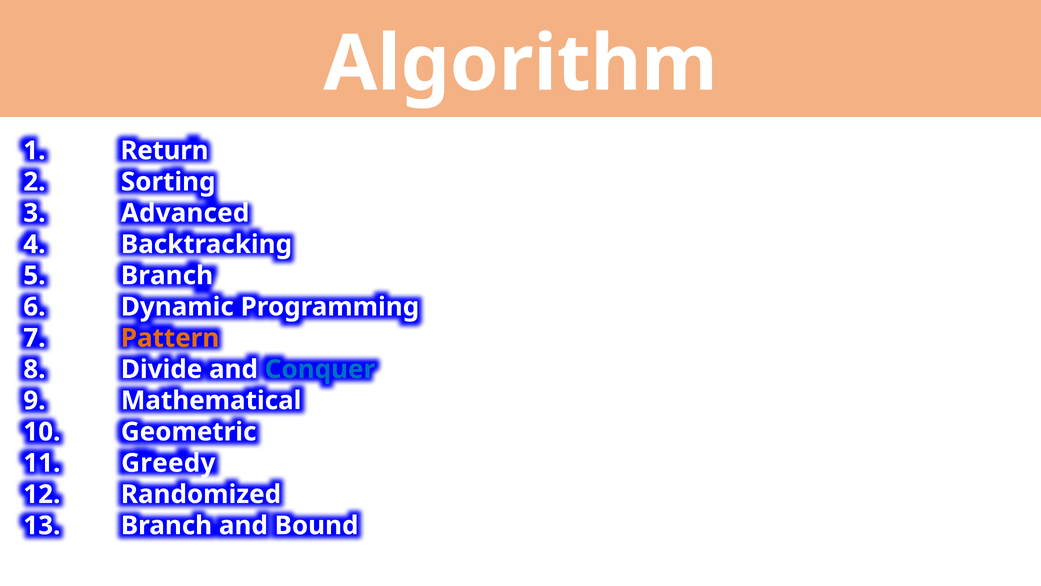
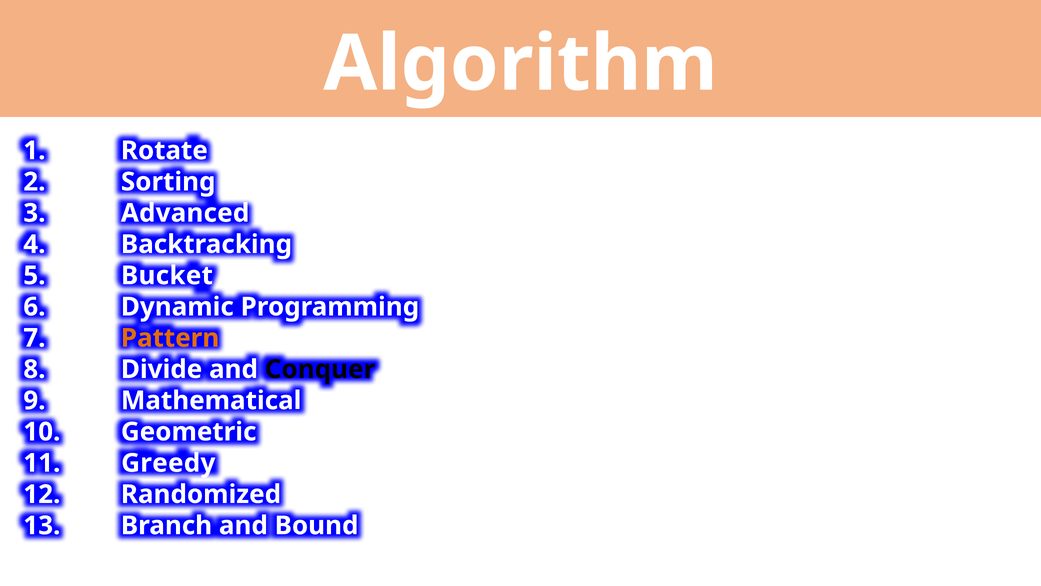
Return: Return -> Rotate (164, 150)
Branch: Branch -> Bucket (167, 275)
Conquer colour: blue -> black (320, 369)
